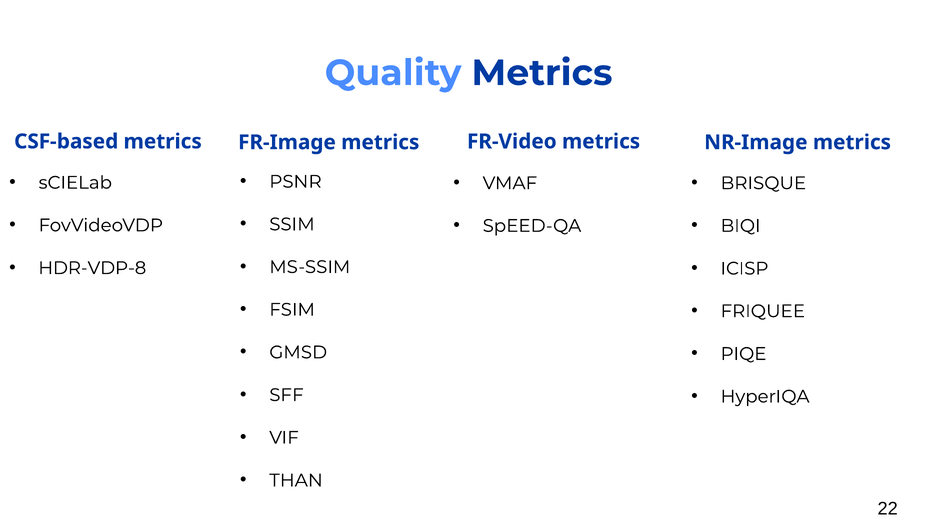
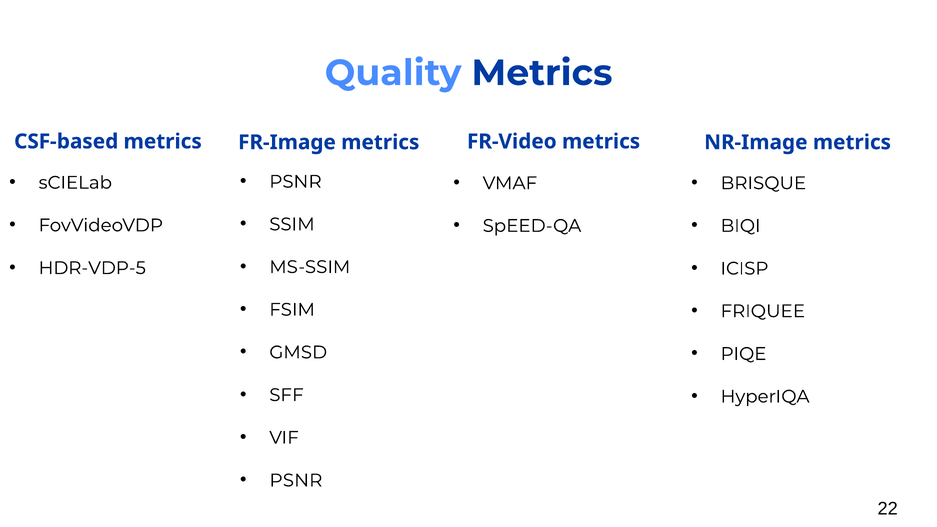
HDR-VDP-8: HDR-VDP-8 -> HDR-VDP-5 (92, 268)
THAN: THAN -> PSNR (296, 480)
